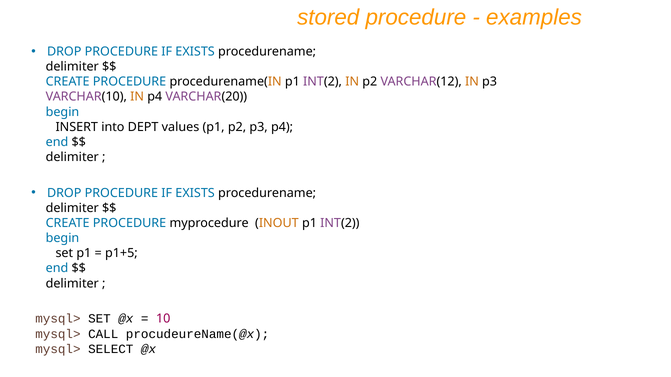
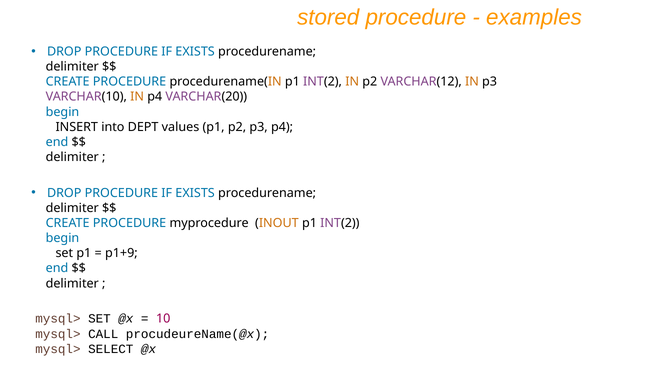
p1+5: p1+5 -> p1+9 (121, 254)
